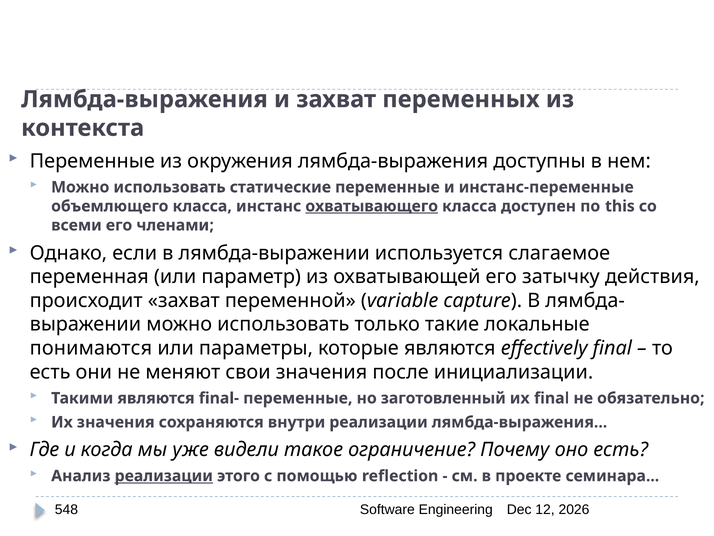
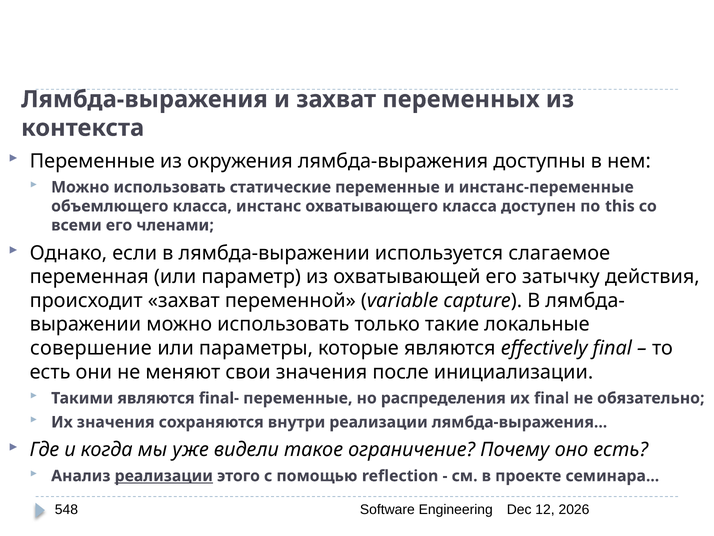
охватывающего underline: present -> none (372, 206)
понимаются: понимаются -> совершение (91, 348)
заготовленный: заготовленный -> распределения (443, 398)
